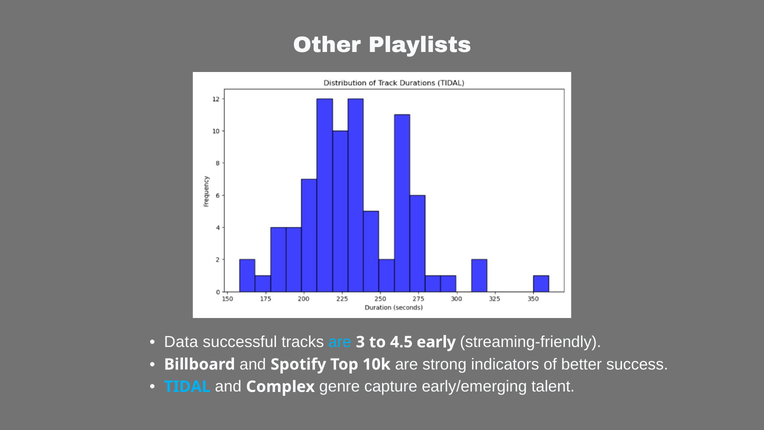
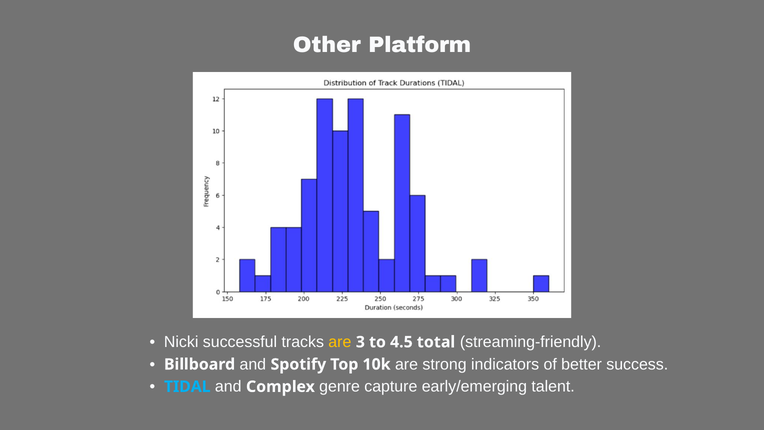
Playlists: Playlists -> Platform (420, 45)
Data: Data -> Nicki (181, 342)
are colour: light blue -> yellow (340, 342)
early: early -> total (436, 342)
